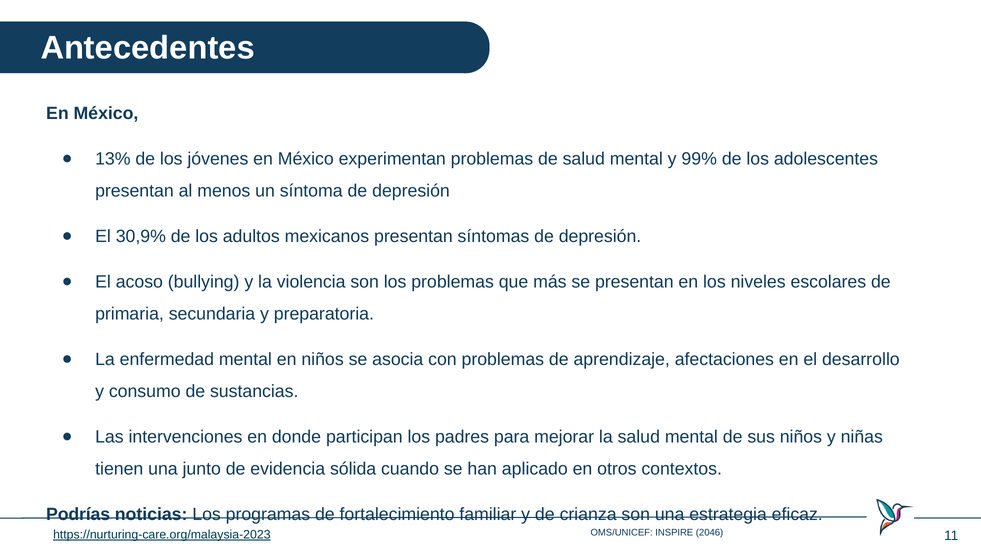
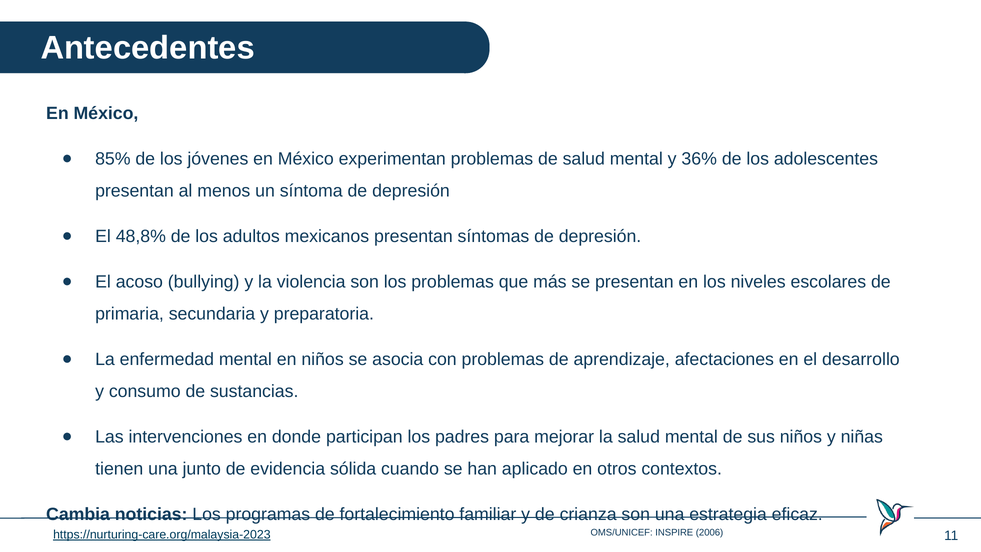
13%: 13% -> 85% (113, 159)
99%: 99% -> 36% (699, 159)
30,9%: 30,9% -> 48,8% (141, 237)
Podrías: Podrías -> Cambia (78, 514)
2046: 2046 -> 2006 (710, 533)
